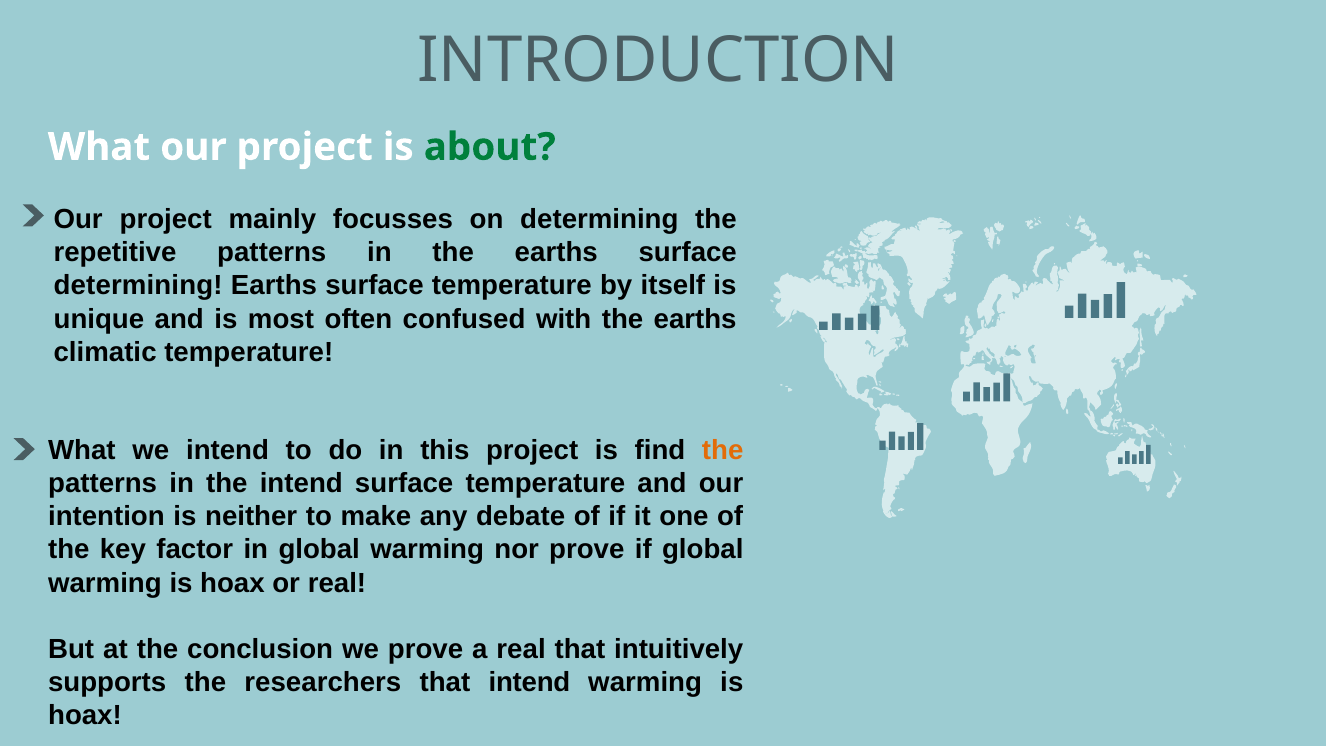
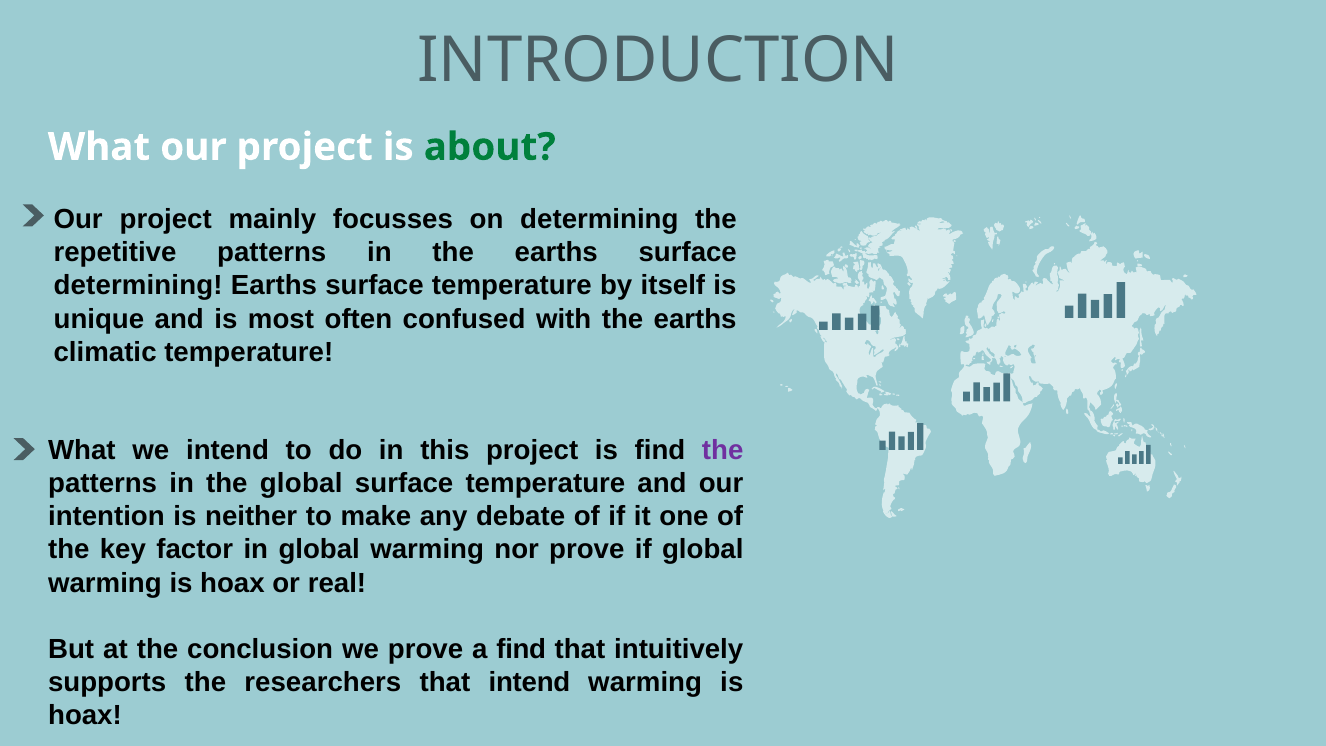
the colour: orange -> purple (723, 450)
the intend: intend -> global (301, 483)
a real: real -> find (521, 649)
